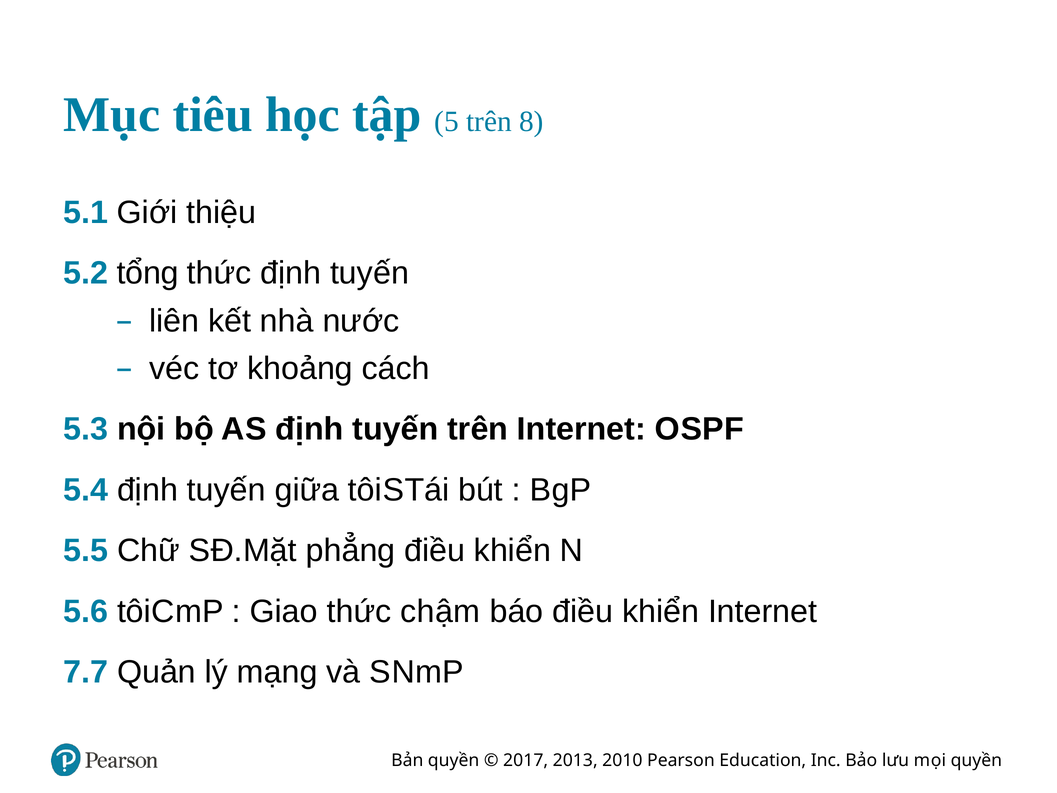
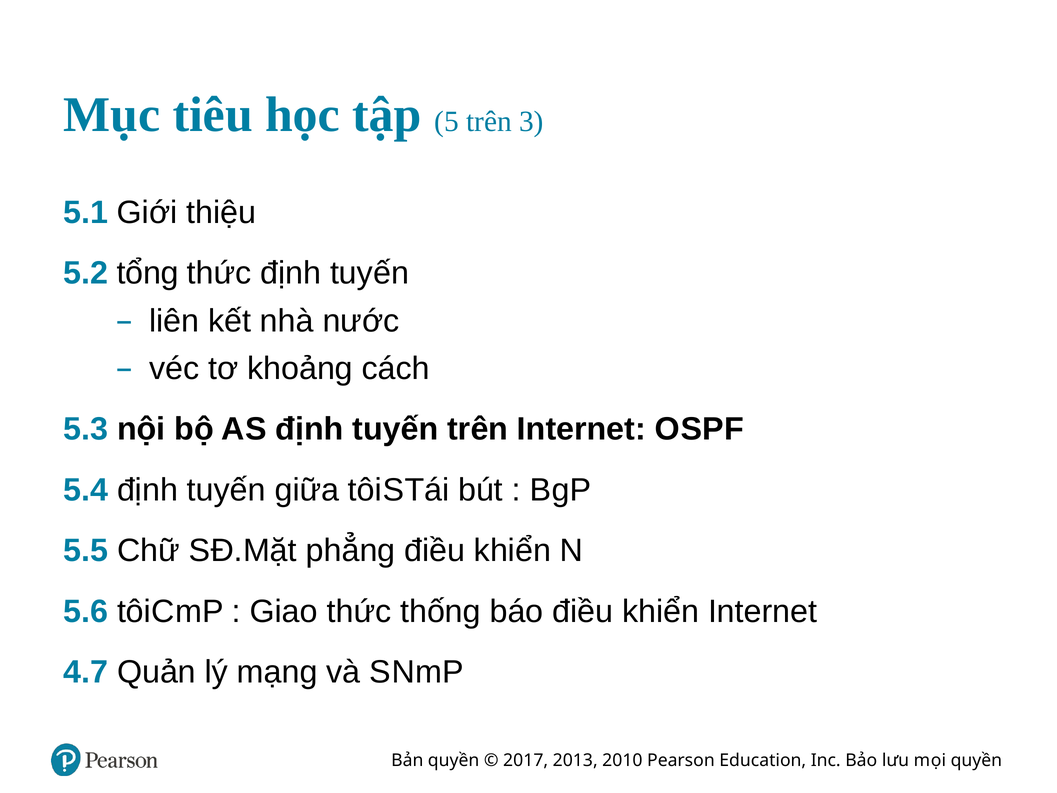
8: 8 -> 3 (531, 121)
chậm: chậm -> thống (440, 611)
7.7: 7.7 -> 4.7 (86, 672)
